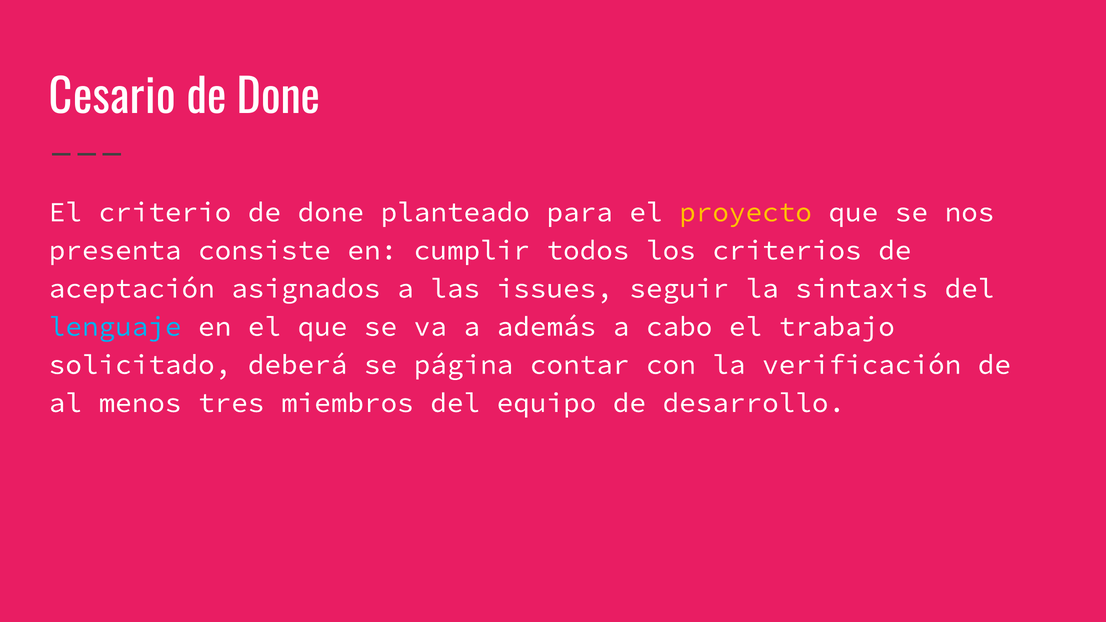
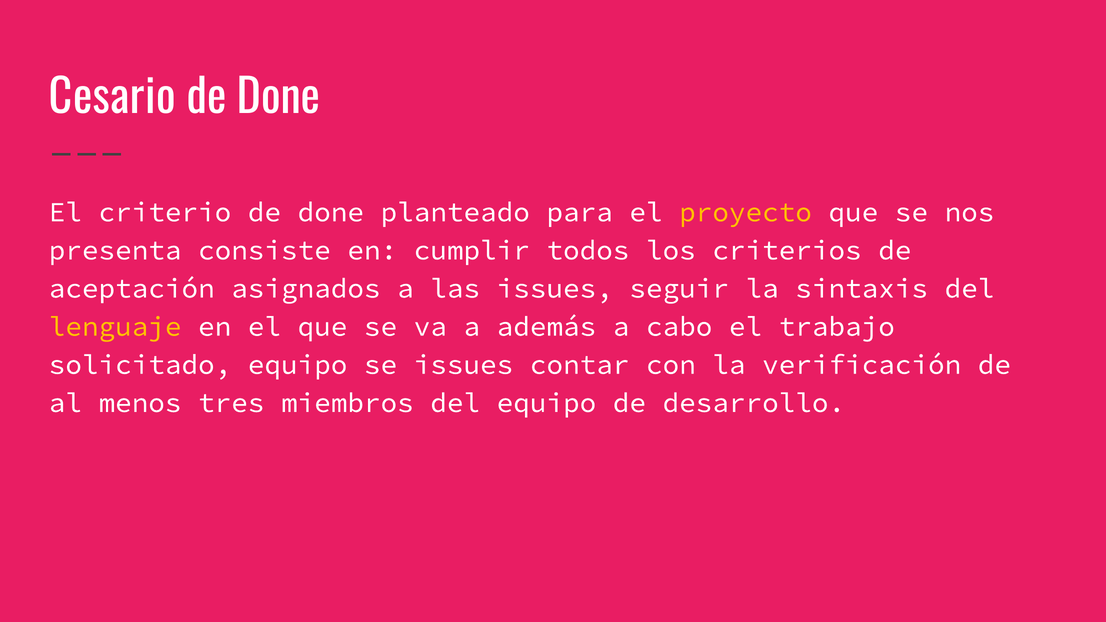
lenguaje colour: light blue -> yellow (115, 327)
solicitado deberá: deberá -> equipo (298, 365)
se página: página -> issues (464, 365)
